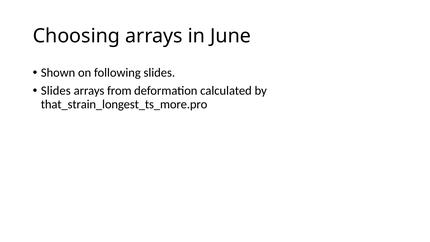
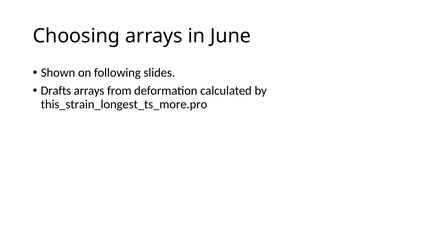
Slides: Slides -> Drafts (56, 91)
that_strain_longest_ts_more.pro: that_strain_longest_ts_more.pro -> this_strain_longest_ts_more.pro (124, 104)
